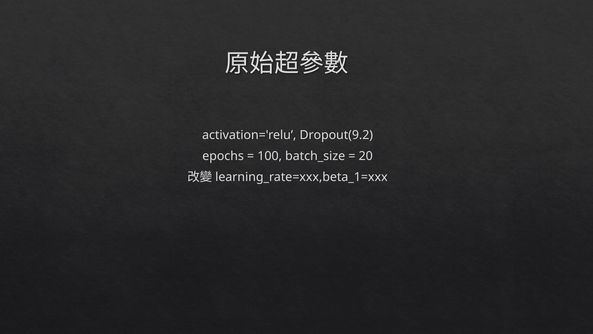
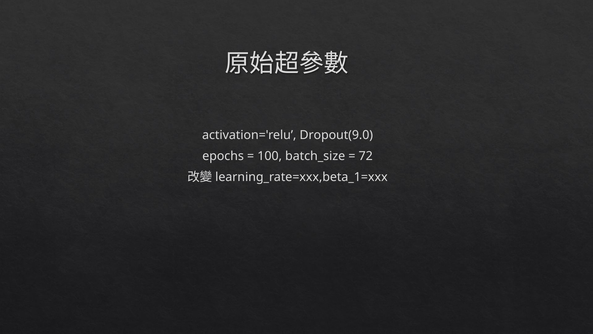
Dropout(9.2: Dropout(9.2 -> Dropout(9.0 (336, 135)
20: 20 -> 72 (366, 156)
